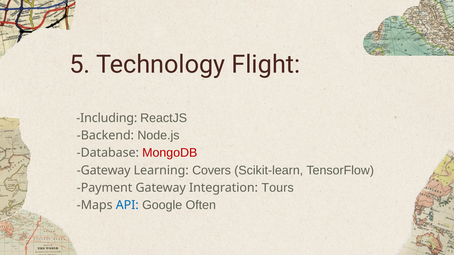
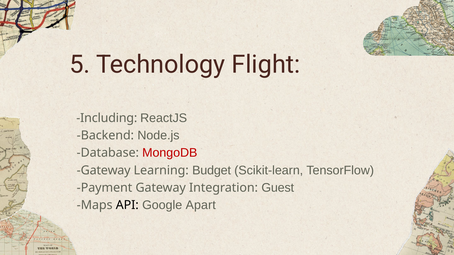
Covers: Covers -> Budget (212, 171)
Tours: Tours -> Guest (278, 188)
API colour: blue -> black (127, 205)
Often: Often -> Apart (201, 205)
